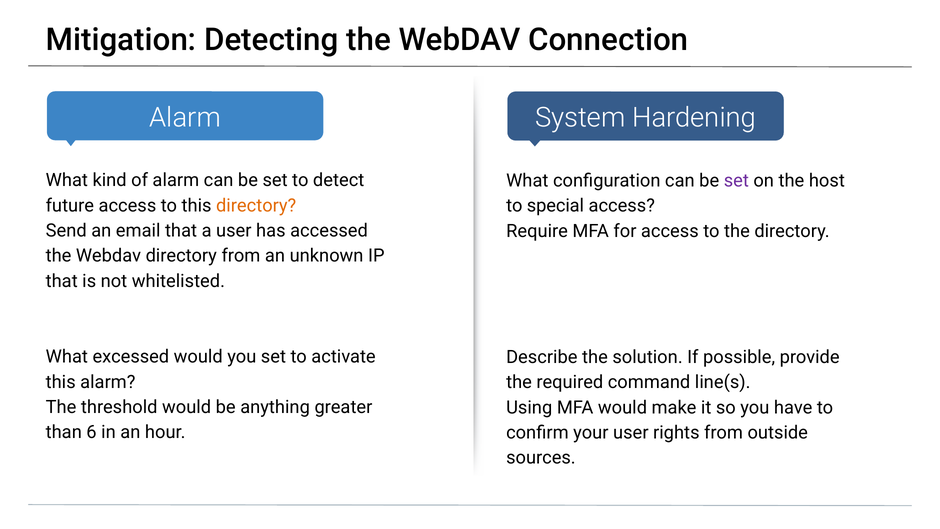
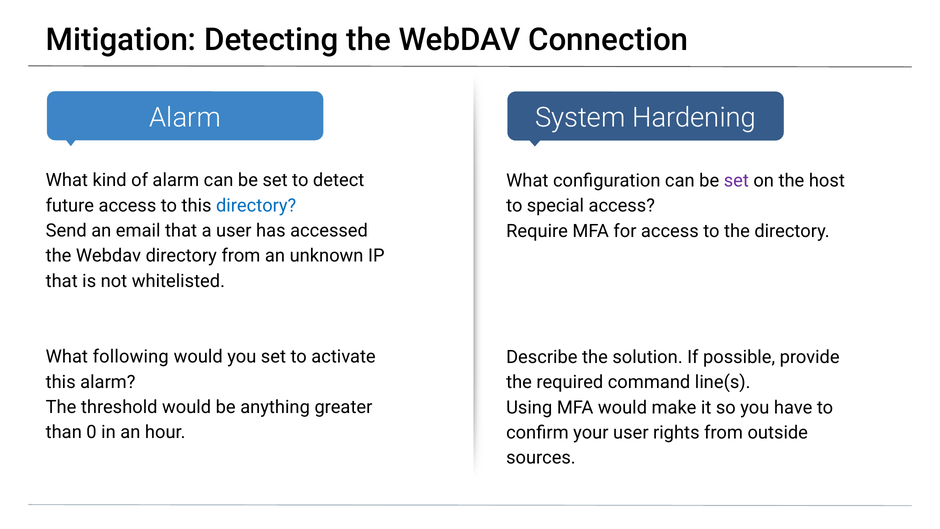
directory colour: orange -> blue (256, 205)
excessed: excessed -> following (131, 357)
6: 6 -> 0 (91, 432)
